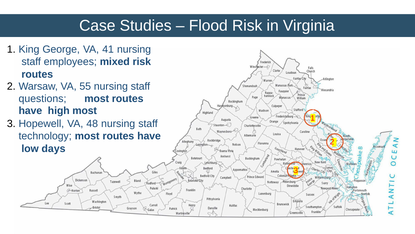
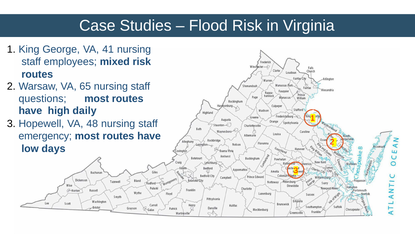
55: 55 -> 65 (85, 86)
high most: most -> daily (85, 111)
technology: technology -> emergency (45, 136)
